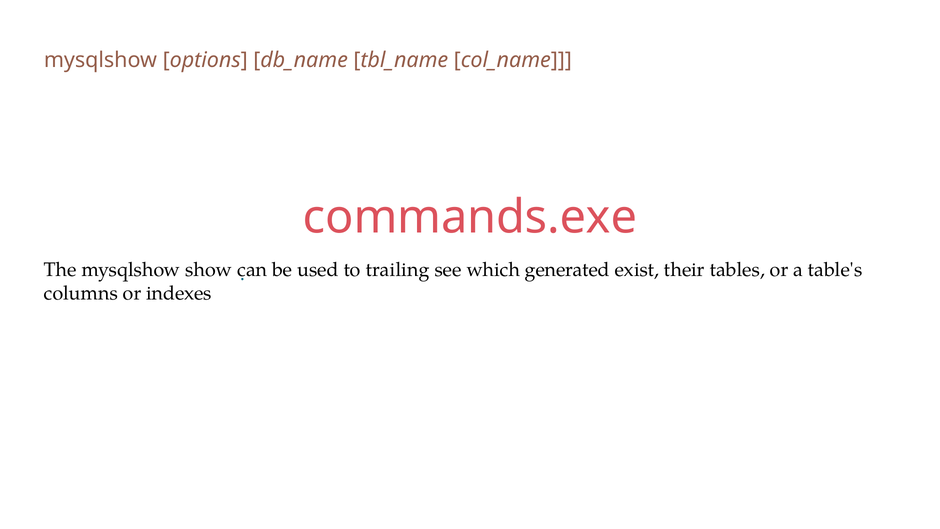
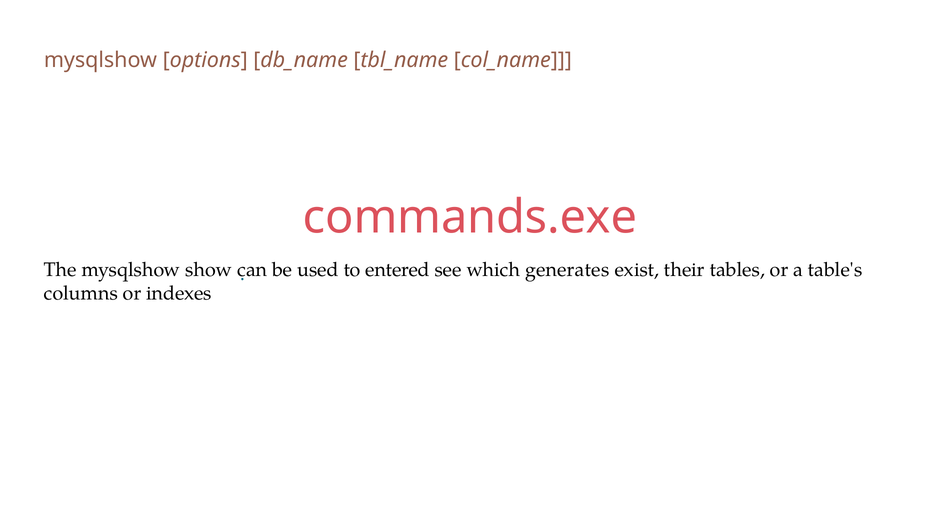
trailing: trailing -> entered (398, 270)
generated: generated -> generates (567, 270)
